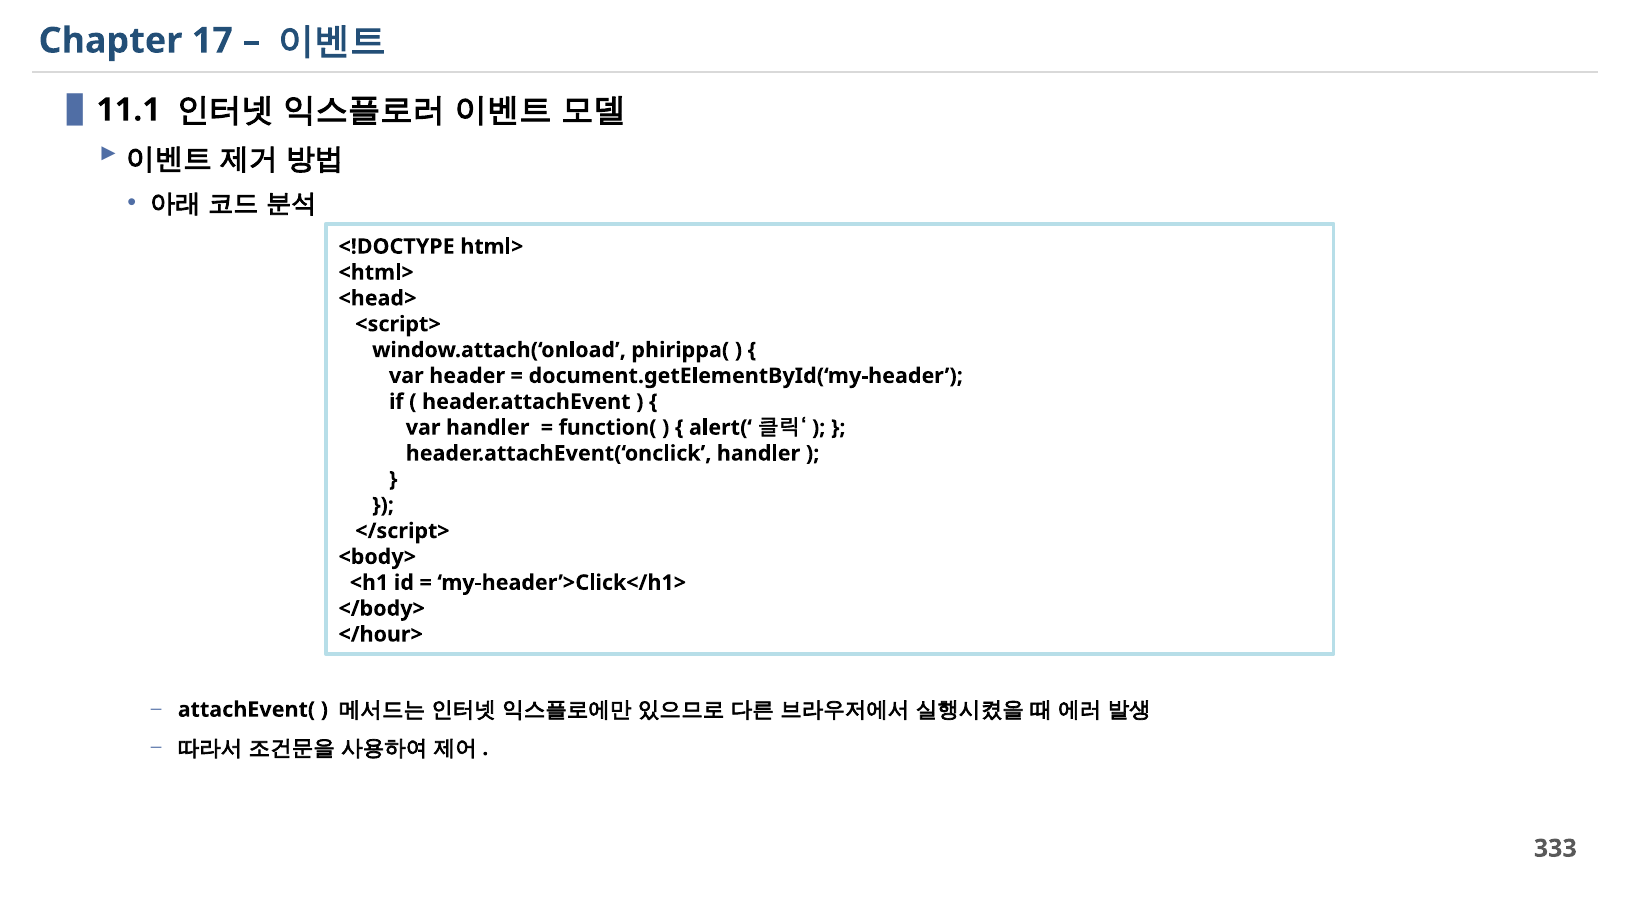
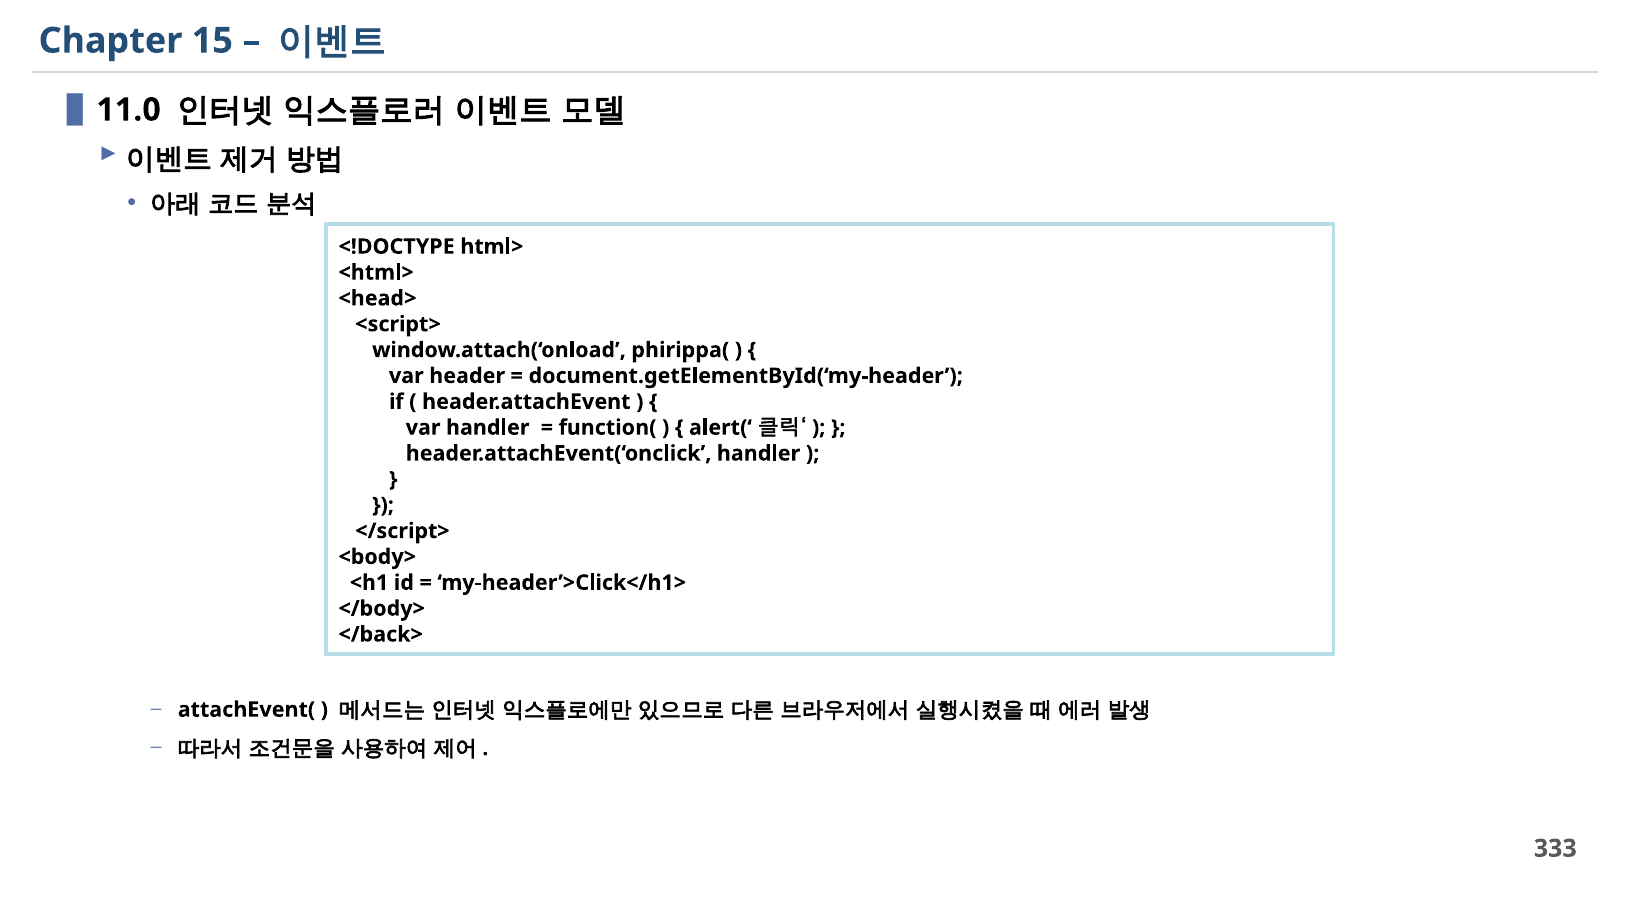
17: 17 -> 15 (212, 41)
11.1: 11.1 -> 11.0 (129, 110)
</hour>: </hour> -> </back> (381, 634)
